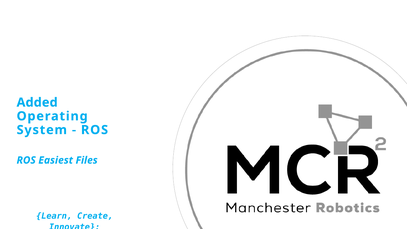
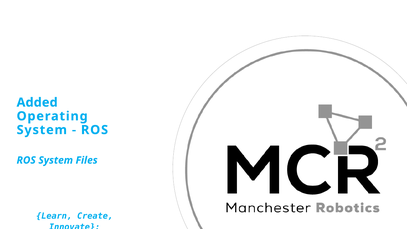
ROS Easiest: Easiest -> System (56, 160)
